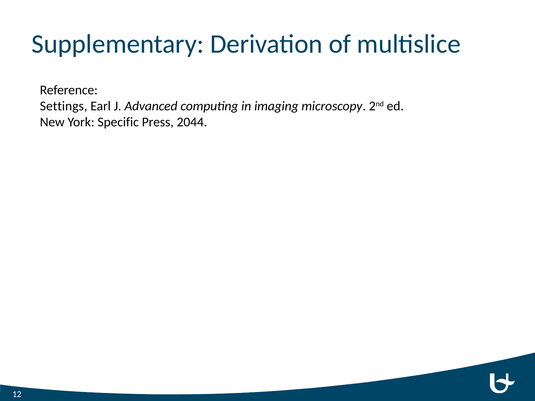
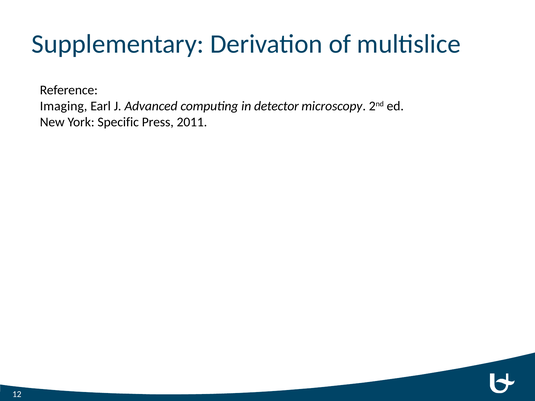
Settings: Settings -> Imaging (64, 106)
imaging: imaging -> detector (276, 106)
2044: 2044 -> 2011 (192, 122)
